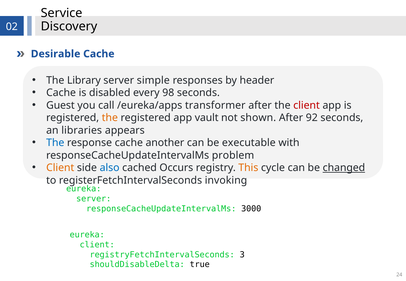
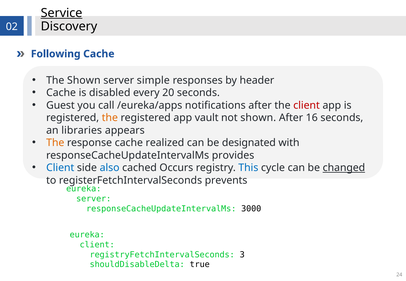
Service underline: none -> present (62, 13)
Desirable: Desirable -> Following (56, 54)
The Library: Library -> Shown (84, 80)
98: 98 -> 20 (168, 93)
transformer: transformer -> notifications (215, 105)
92: 92 -> 16 (312, 118)
The colour: blue -> orange (55, 143)
another: another -> realized (165, 143)
executable: executable -> designated (249, 143)
problem: problem -> provides (233, 155)
Client colour: orange -> blue (60, 168)
This colour: orange -> blue (248, 168)
invoking: invoking -> prevents (226, 180)
